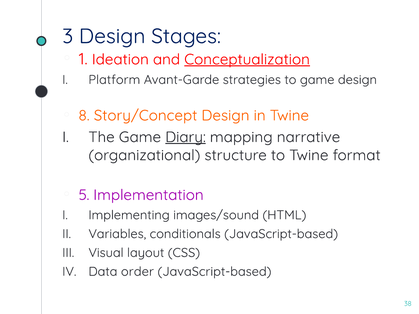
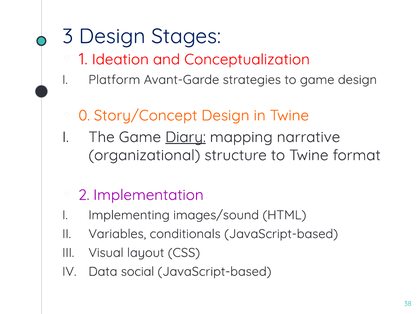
Conceptualization underline: present -> none (247, 59)
8: 8 -> 0 (84, 116)
5: 5 -> 2 (84, 195)
order: order -> social (138, 272)
